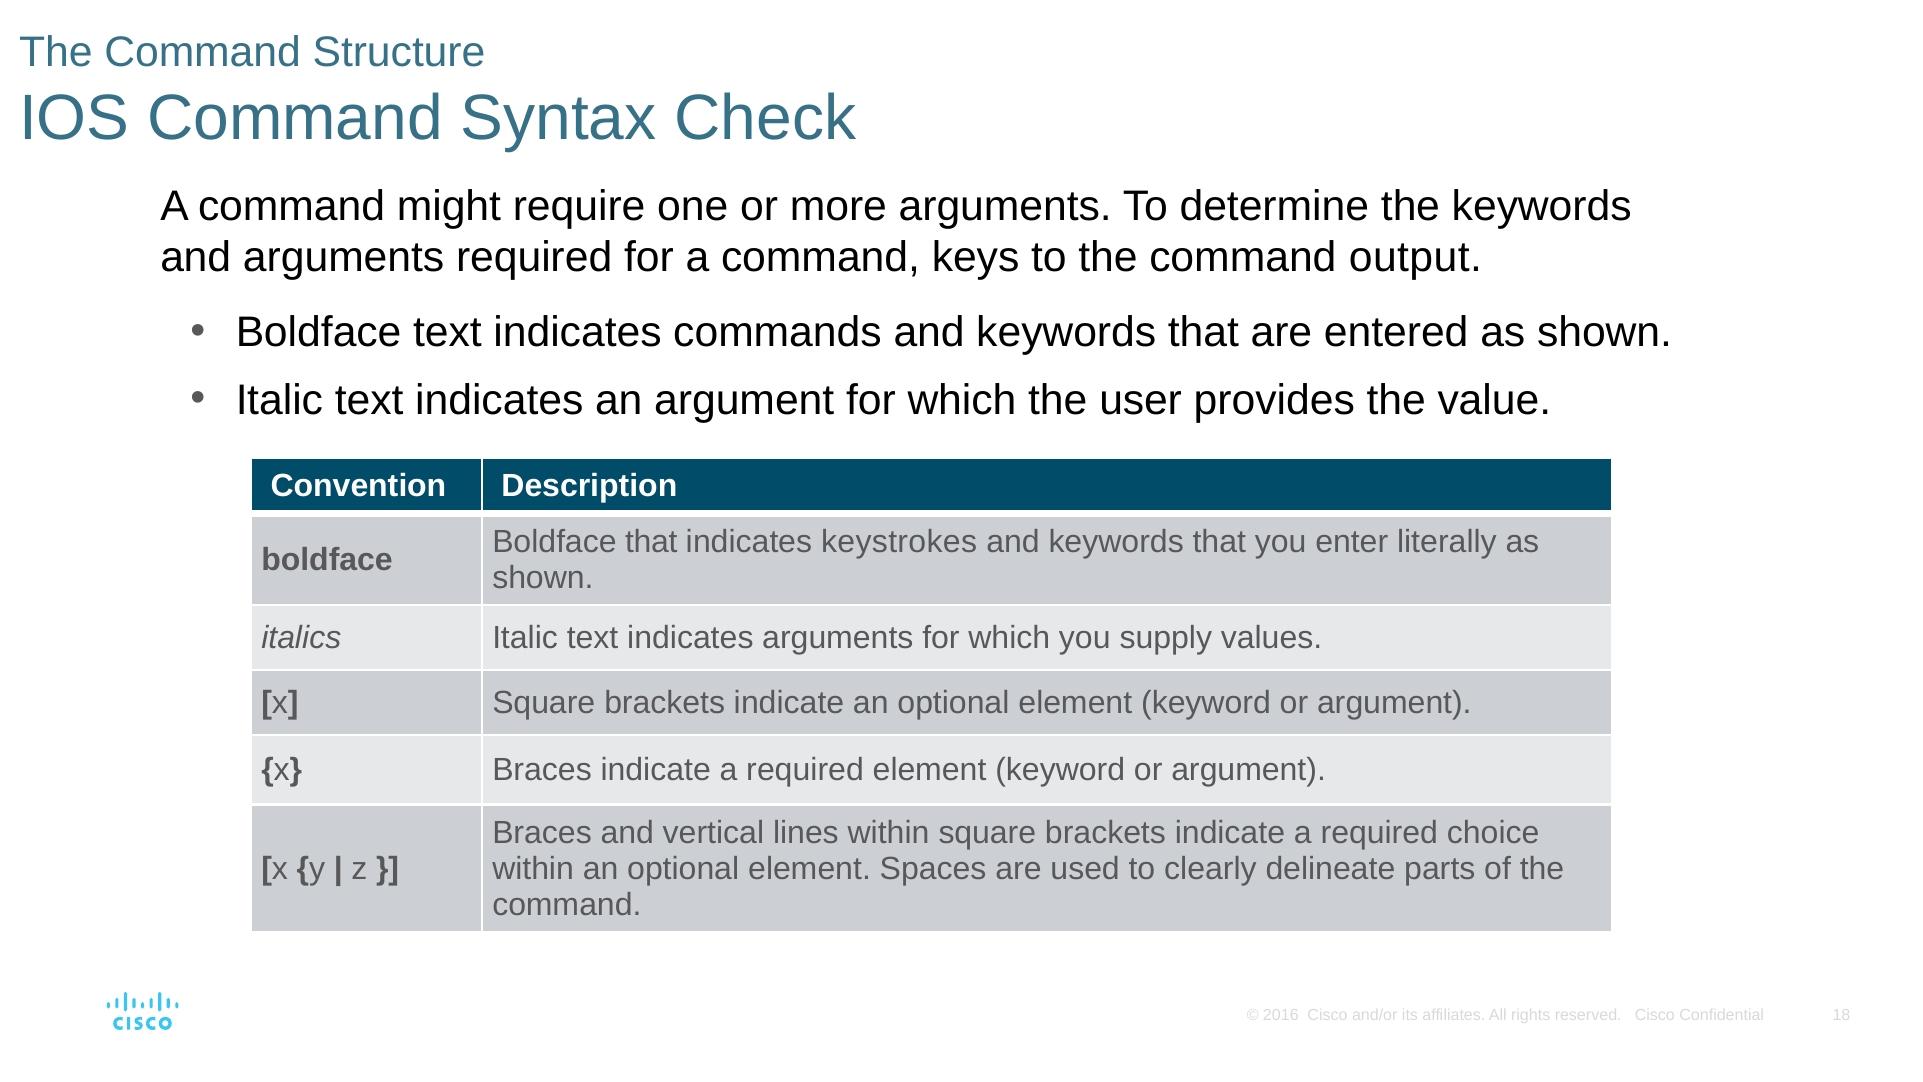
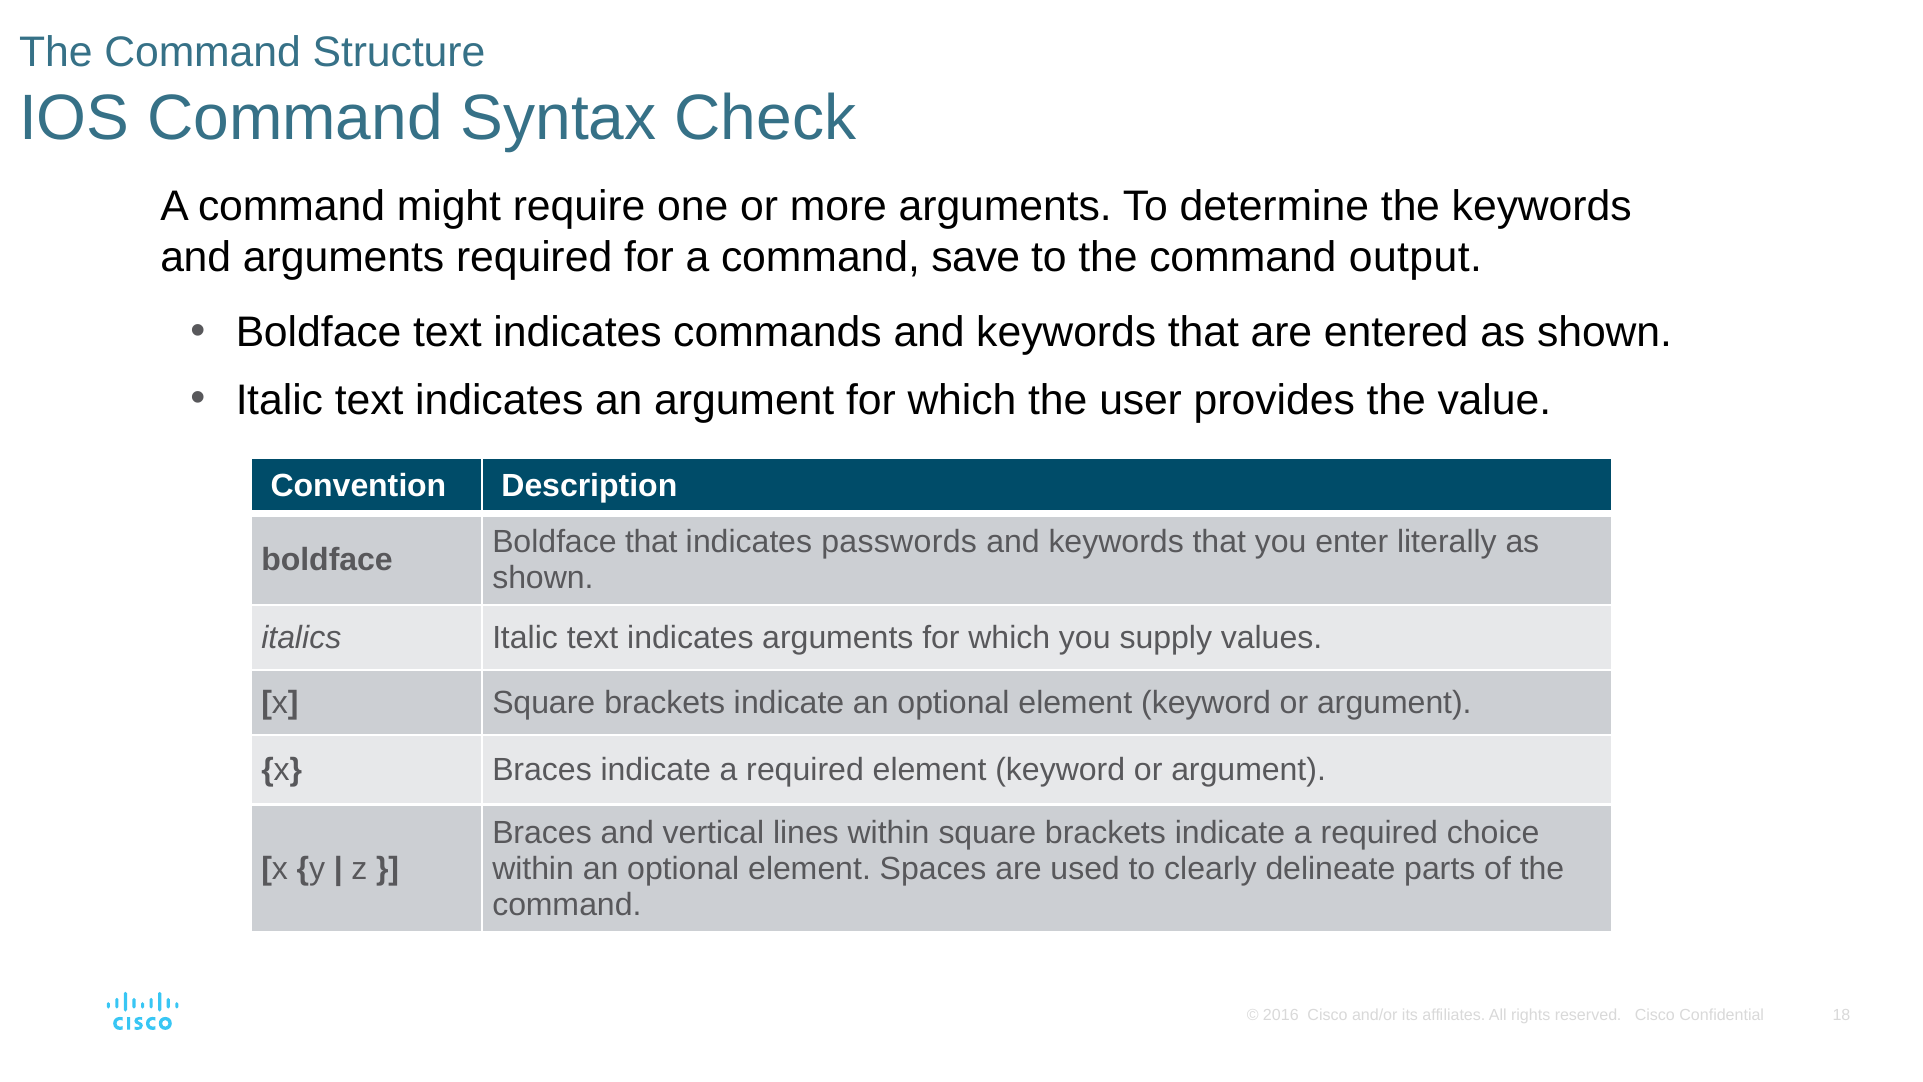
keys: keys -> save (976, 257)
keystrokes: keystrokes -> passwords (899, 542)
